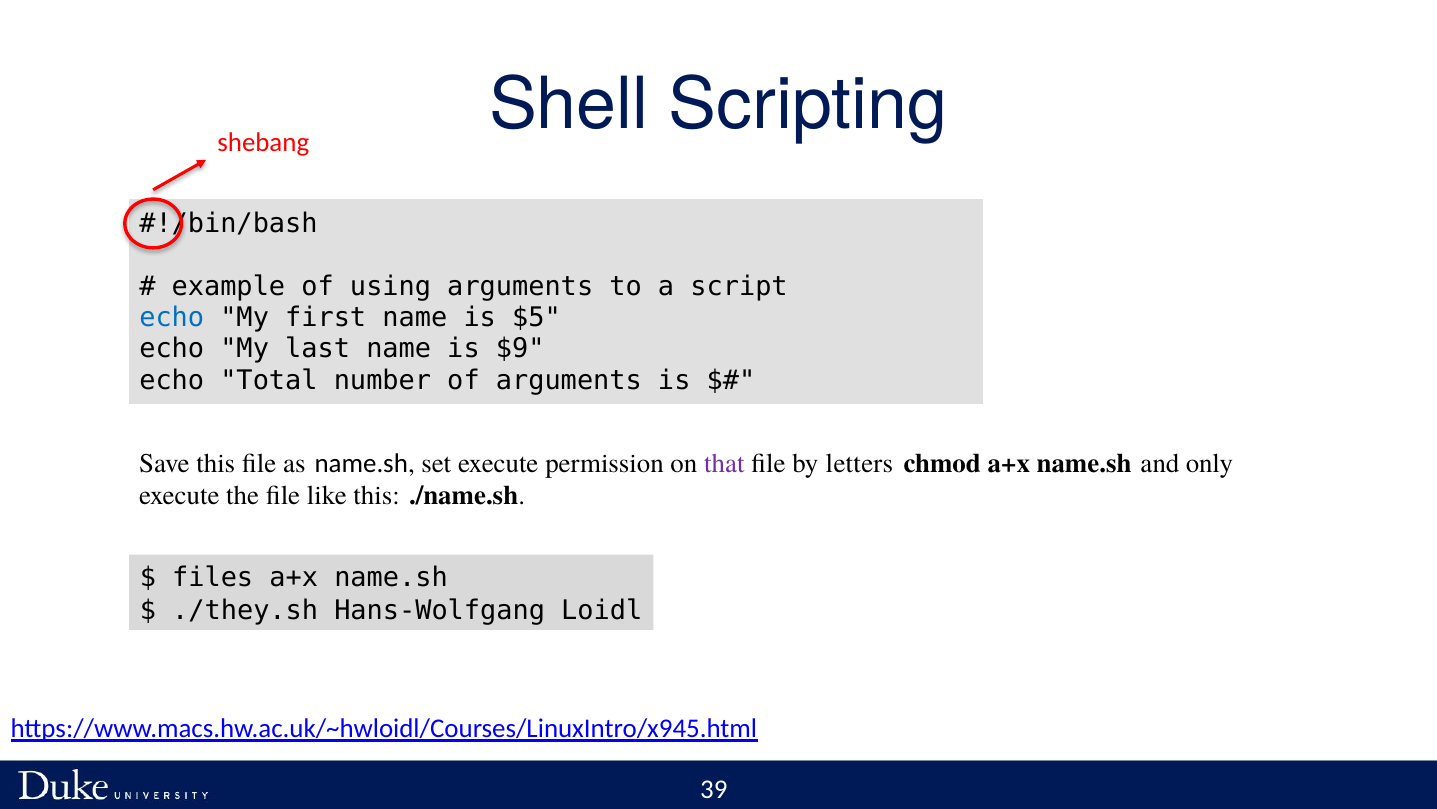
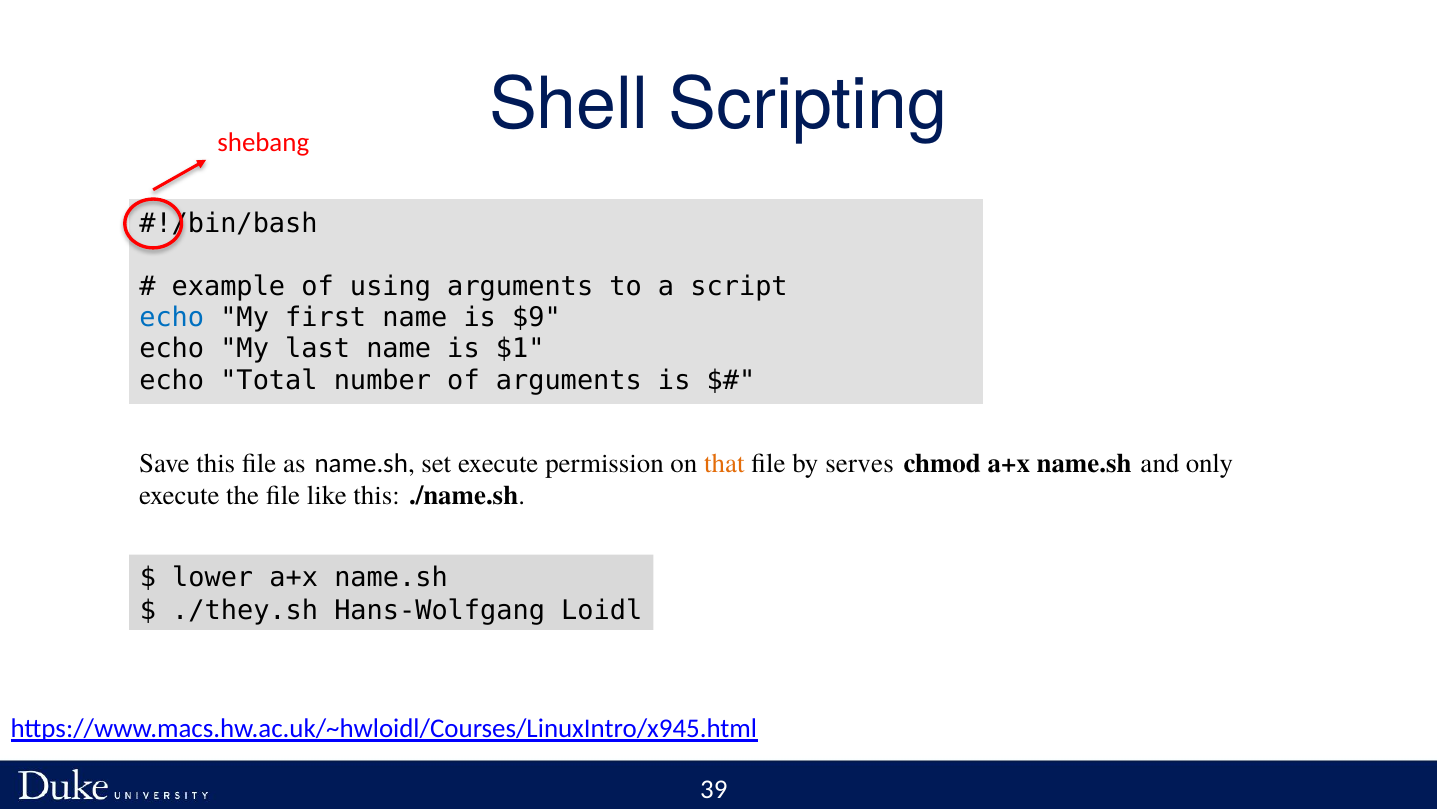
$5: $5 -> $9 (537, 317)
$9: $9 -> $1 (520, 349)
that colour: purple -> orange (724, 463)
letters: letters -> serves (859, 463)
files: files -> lower (213, 577)
